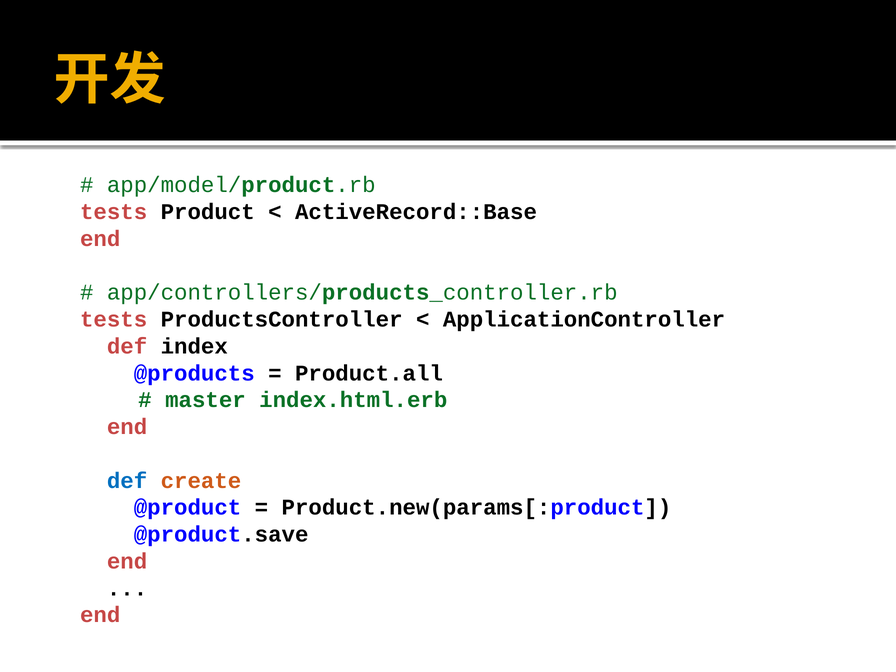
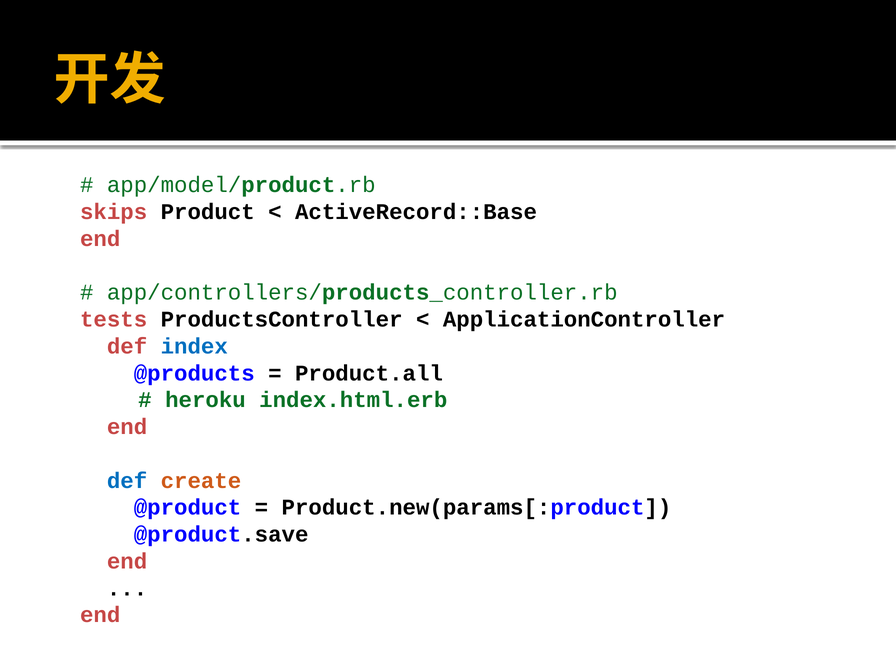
tests: tests -> skips (114, 212)
index colour: black -> blue (194, 346)
master: master -> heroku (205, 400)
